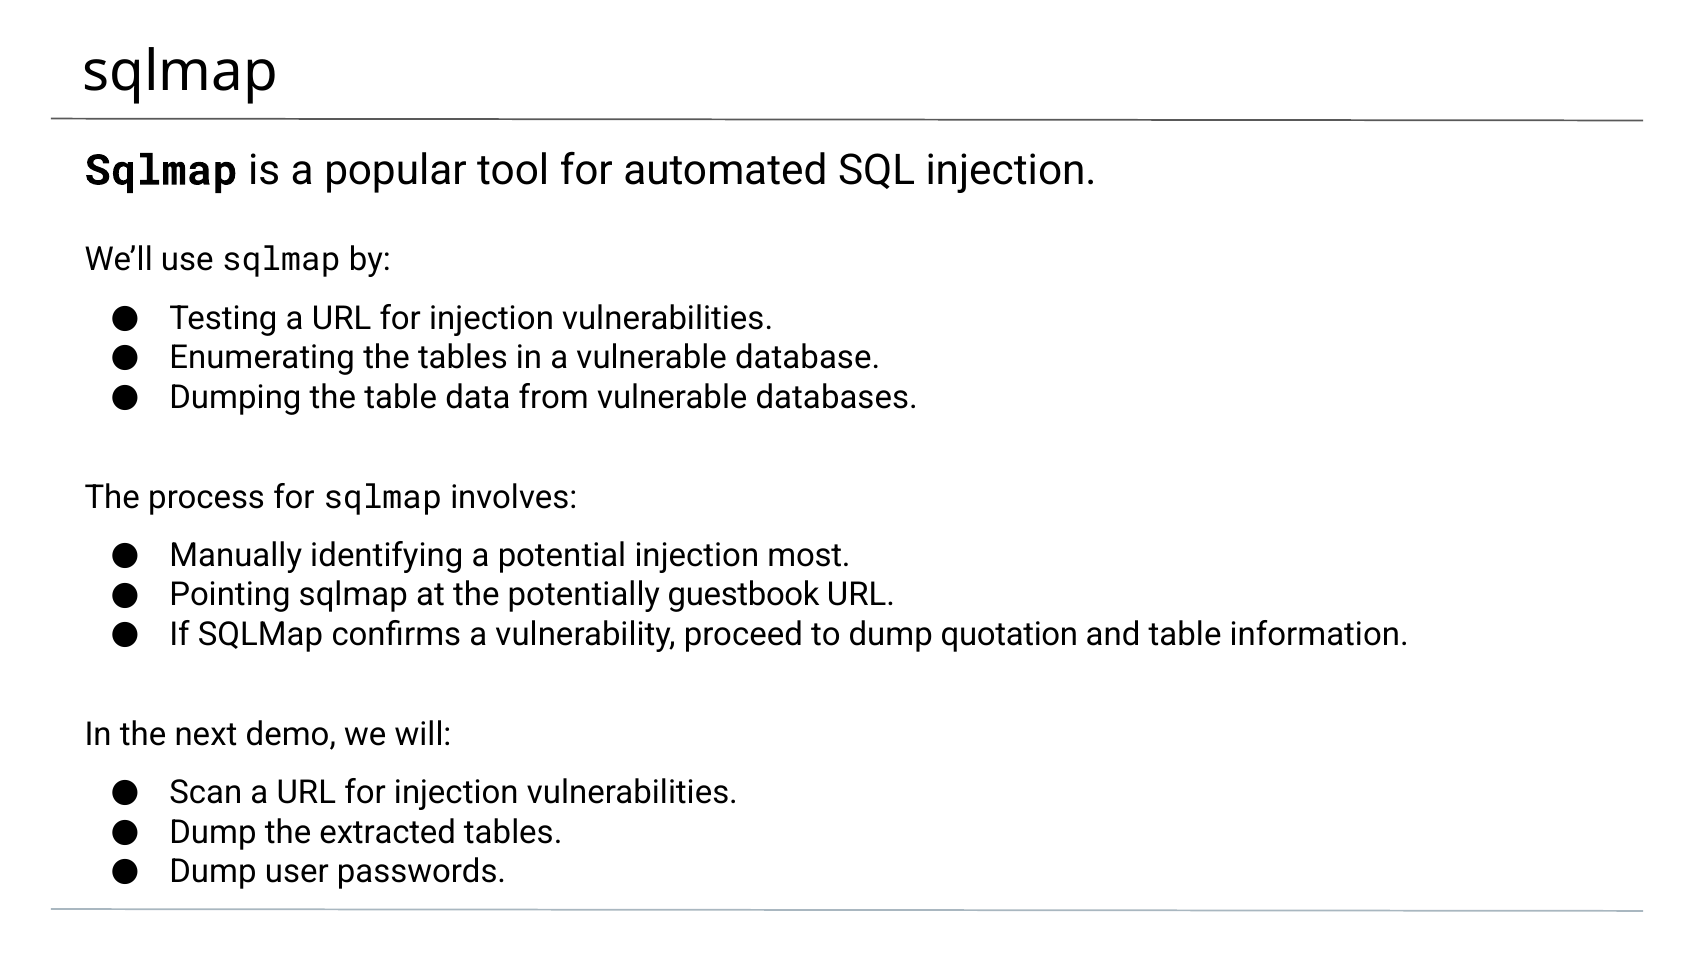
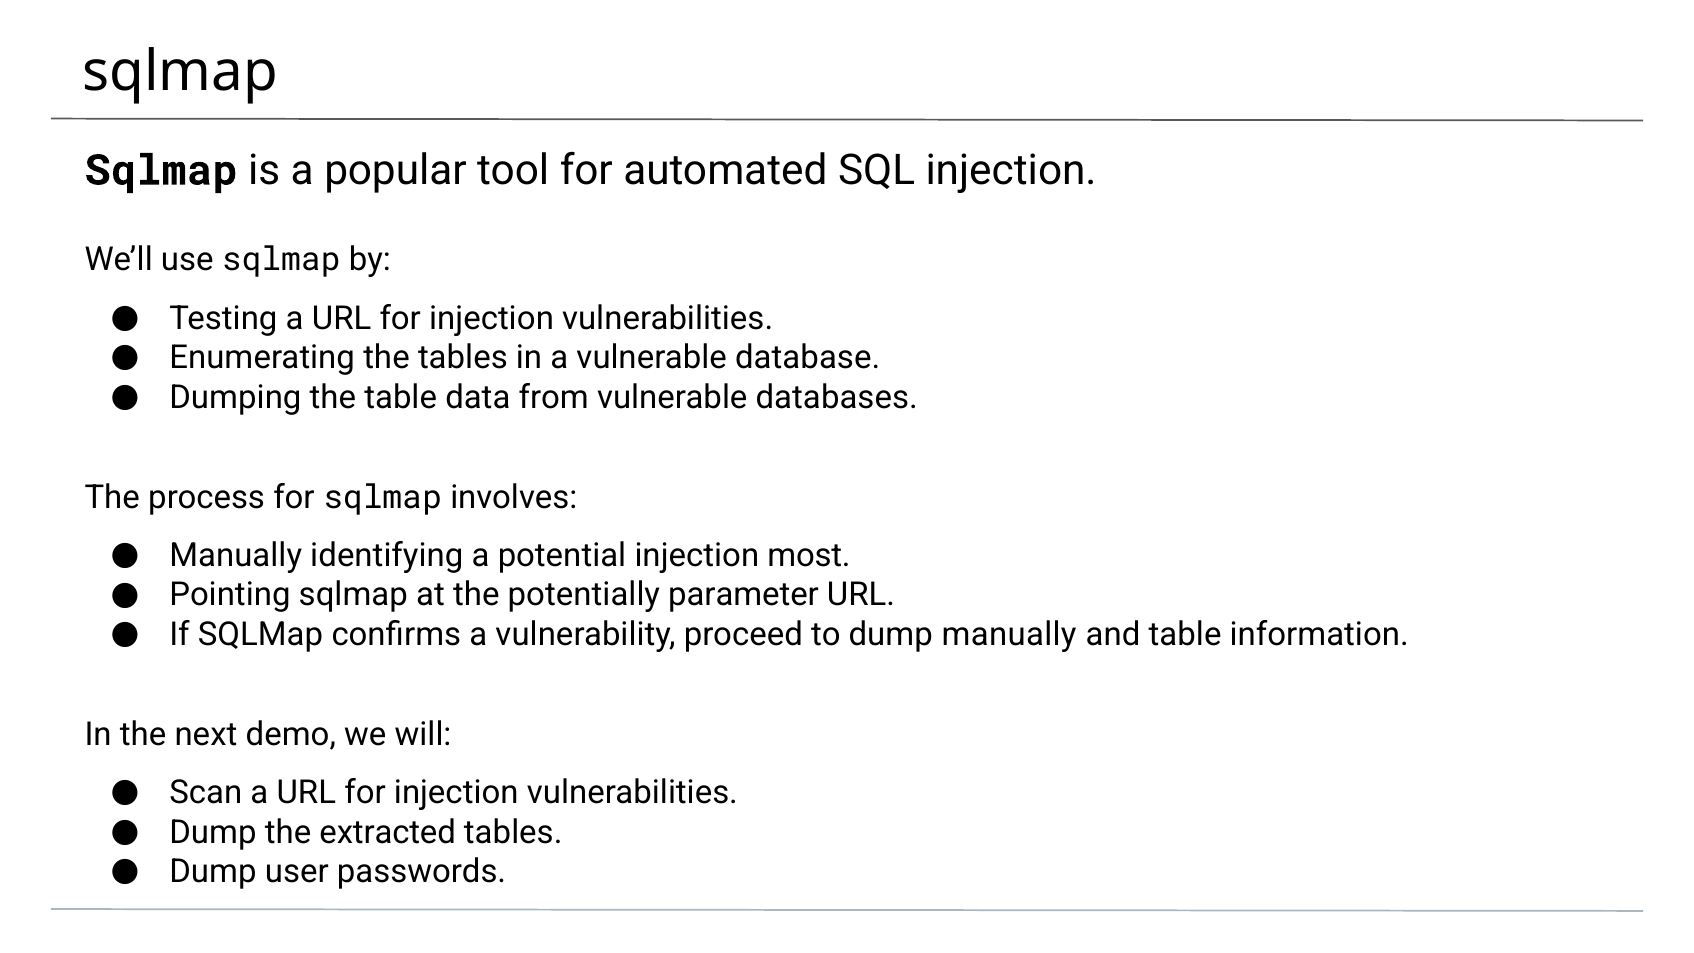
guestbook: guestbook -> parameter (743, 595)
dump quotation: quotation -> manually (1009, 635)
